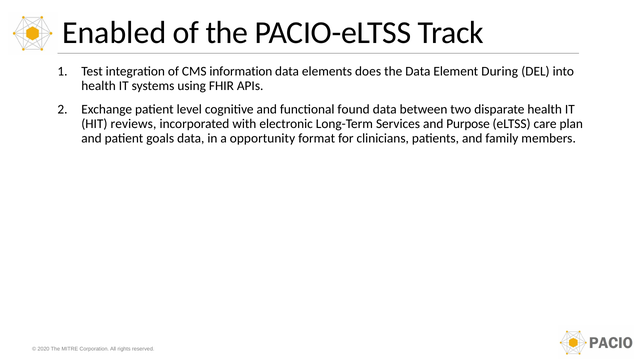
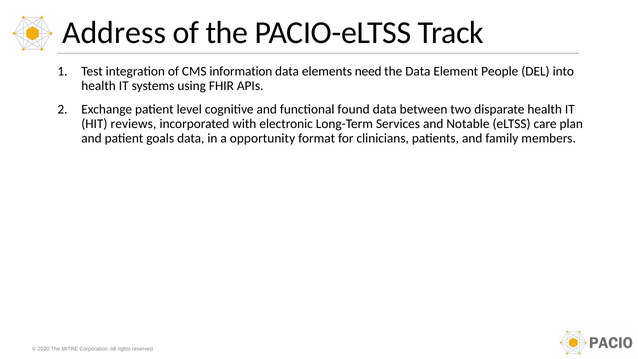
Enabled: Enabled -> Address (114, 33)
does: does -> need (368, 71)
During: During -> People (500, 71)
Purpose: Purpose -> Notable (468, 124)
